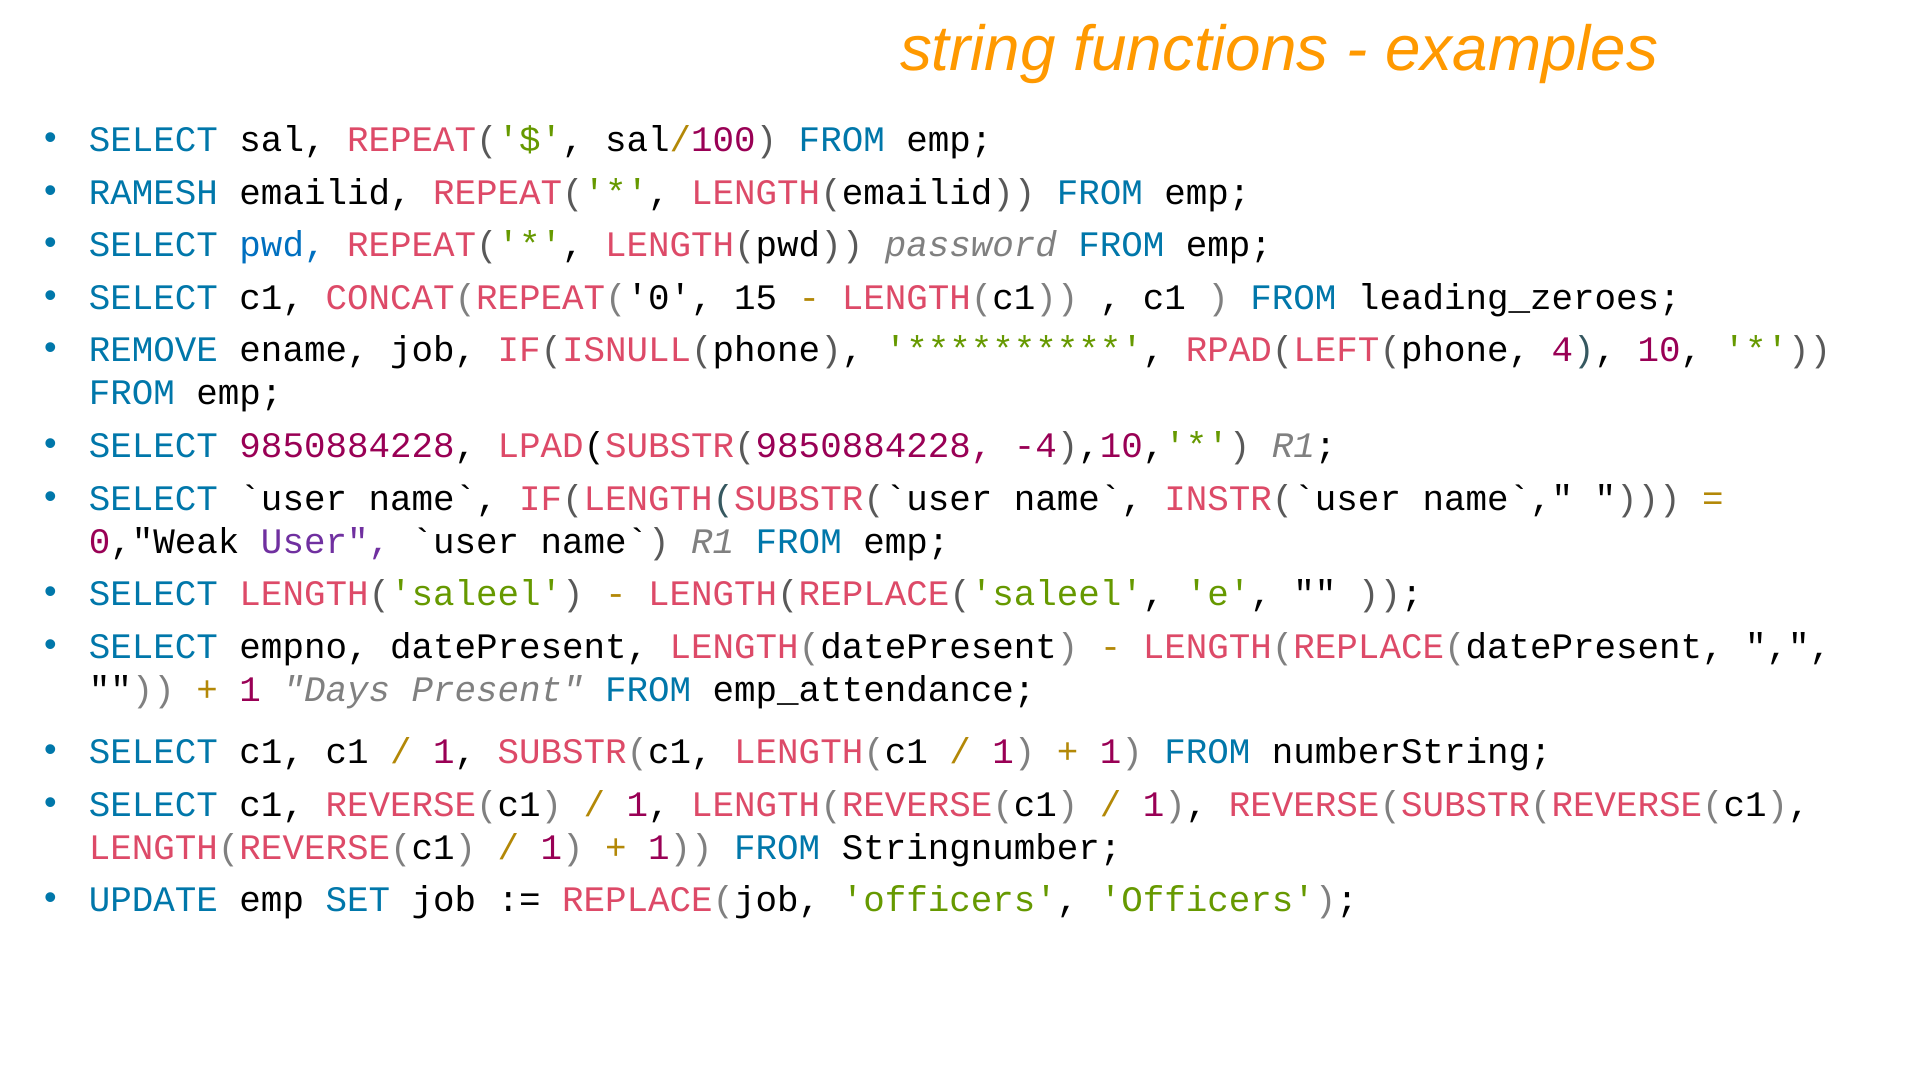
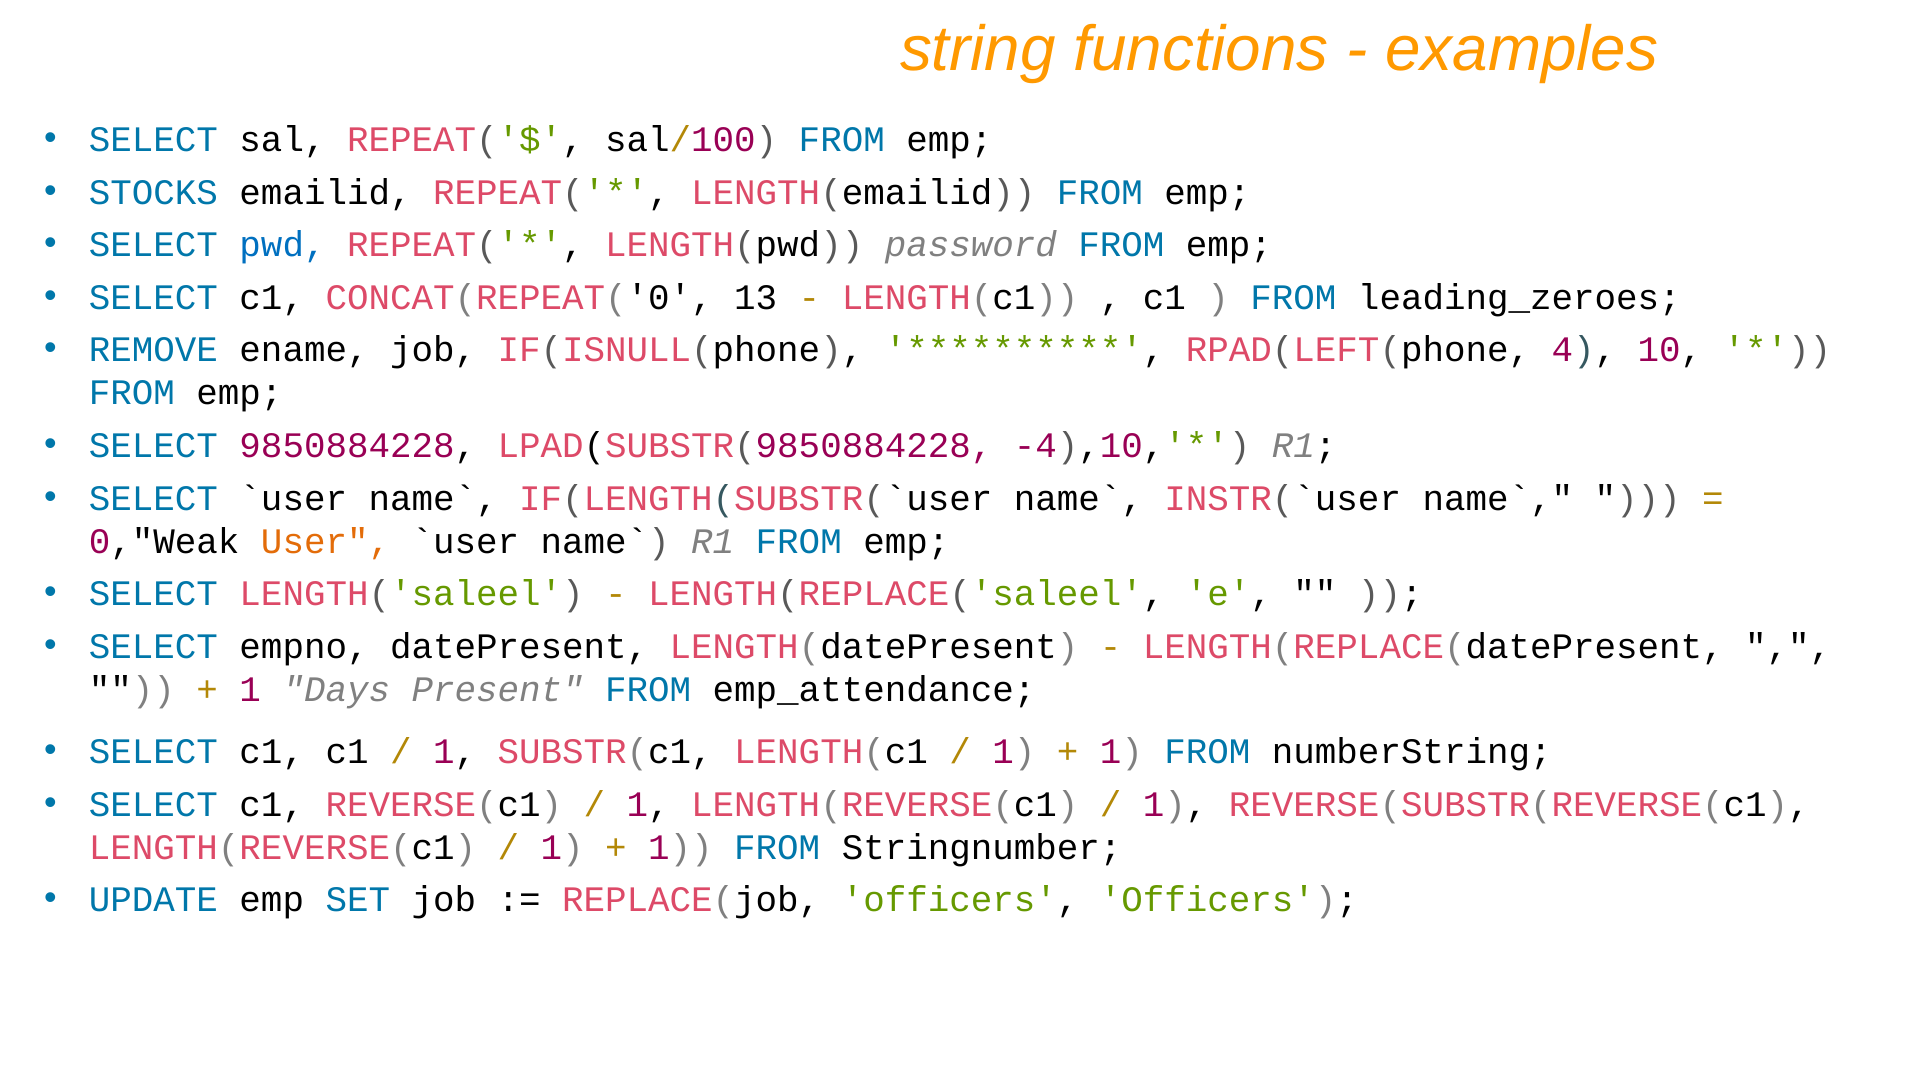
RAMESH: RAMESH -> STOCKS (153, 192)
15: 15 -> 13 (756, 297)
User colour: purple -> orange (326, 541)
